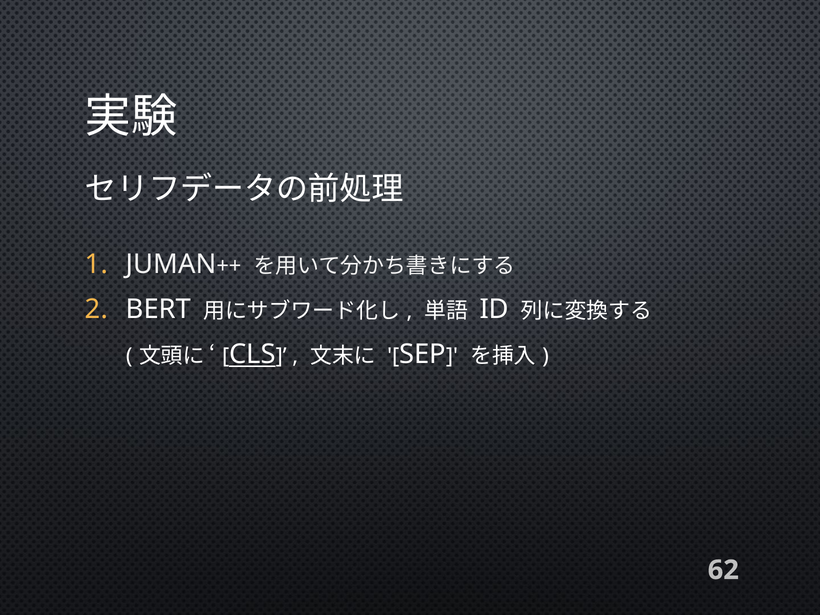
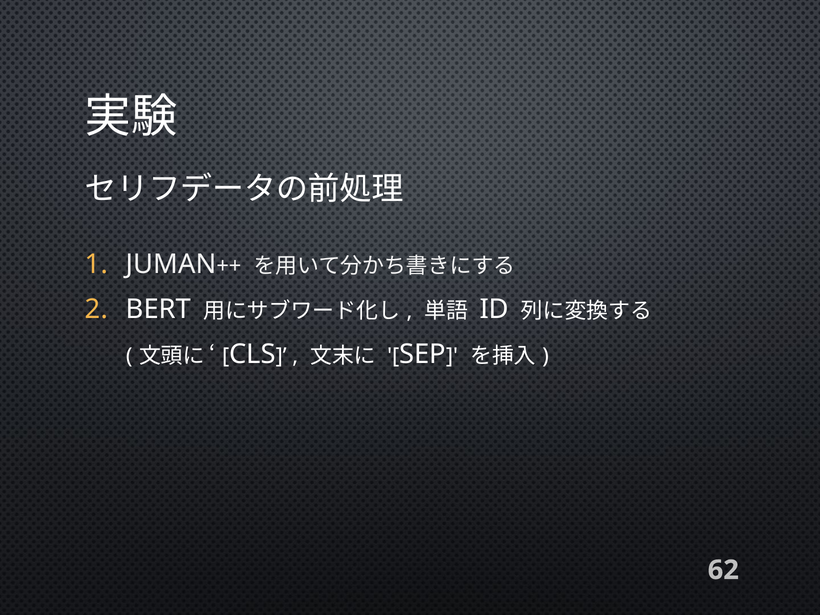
CLS underline: present -> none (252, 354)
